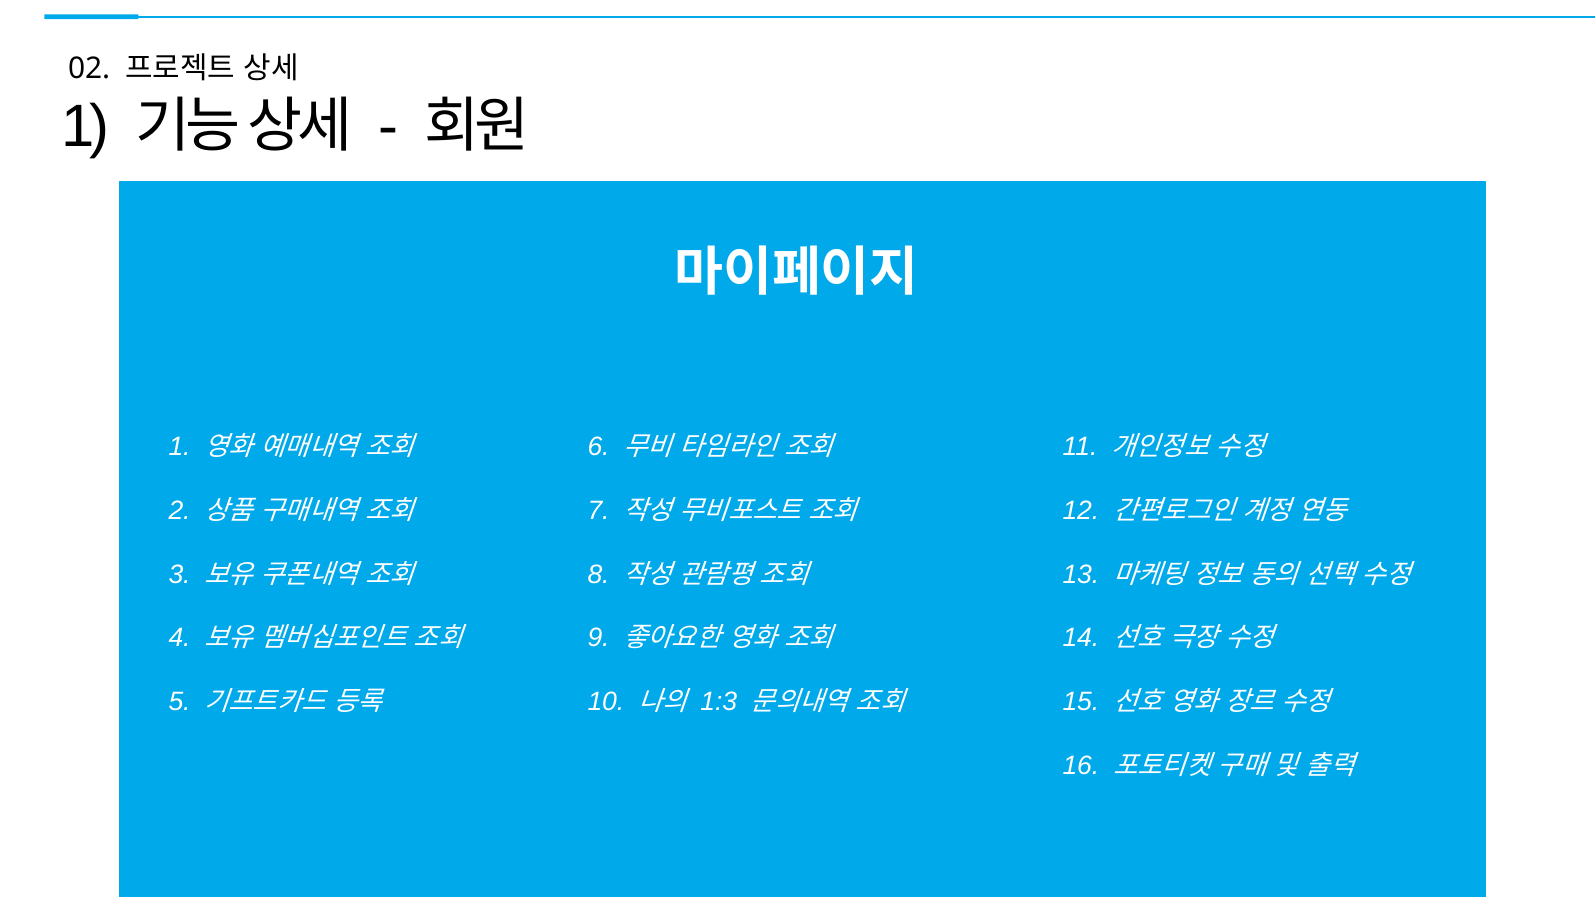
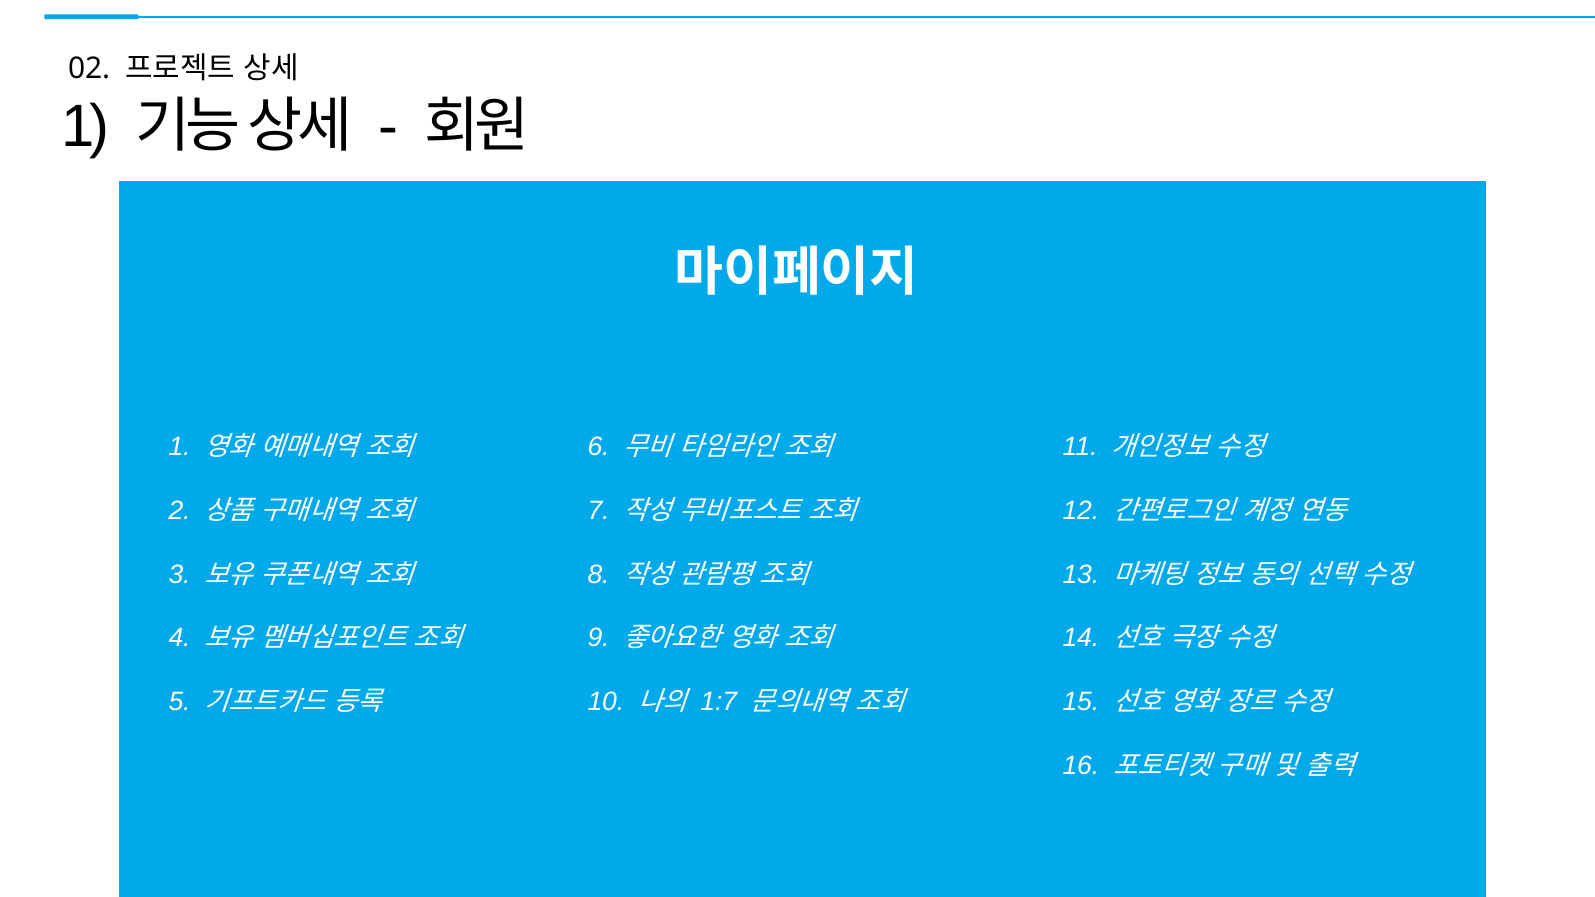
1:3: 1:3 -> 1:7 (719, 702)
